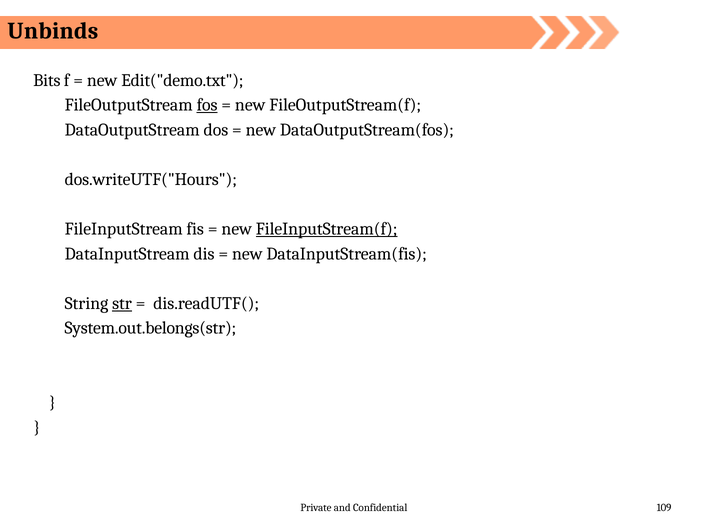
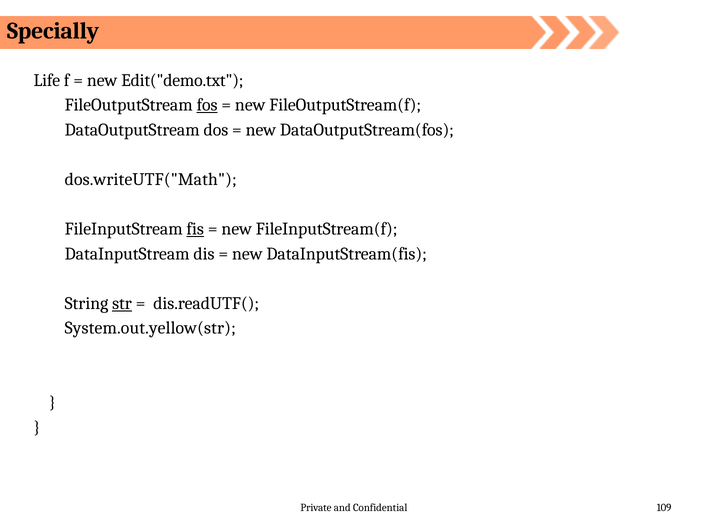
Unbinds: Unbinds -> Specially (53, 31)
Bits: Bits -> Life (47, 80)
dos.writeUTF("Hours: dos.writeUTF("Hours -> dos.writeUTF("Math (151, 179)
fis underline: none -> present (195, 229)
FileInputStream(f underline: present -> none (327, 229)
System.out.belongs(str: System.out.belongs(str -> System.out.yellow(str (150, 328)
